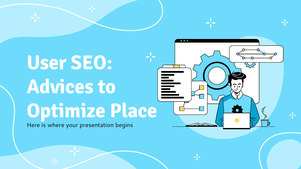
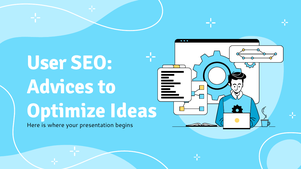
Place: Place -> Ideas (133, 111)
